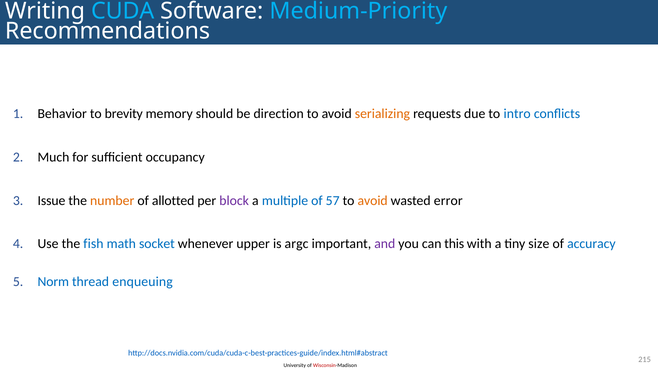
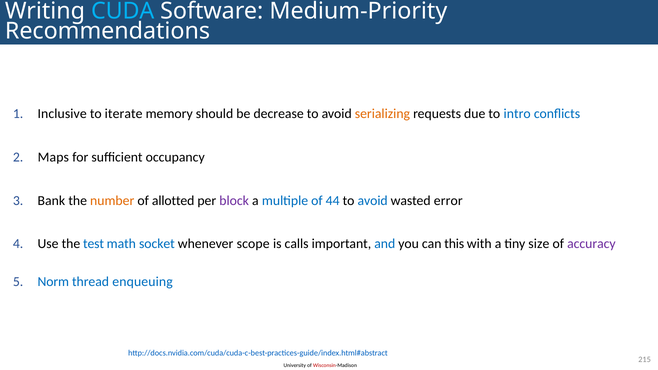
Medium-Priority colour: light blue -> white (358, 11)
Behavior: Behavior -> Inclusive (62, 114)
brevity: brevity -> iterate (124, 114)
direction: direction -> decrease (279, 114)
Much: Much -> Maps (53, 157)
Issue: Issue -> Bank (51, 201)
57: 57 -> 44 (333, 201)
avoid colour: orange -> blue (373, 201)
fish: fish -> test (94, 244)
upper: upper -> scope (253, 244)
argc: argc -> calls (297, 244)
and colour: purple -> blue (385, 244)
accuracy colour: blue -> purple (591, 244)
